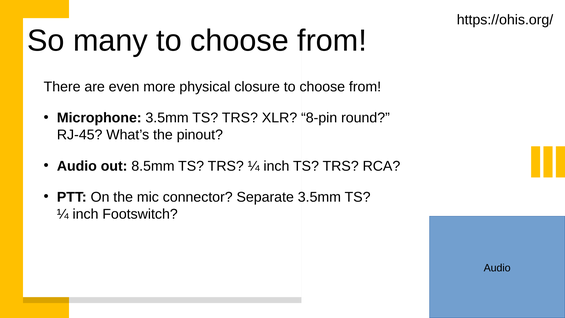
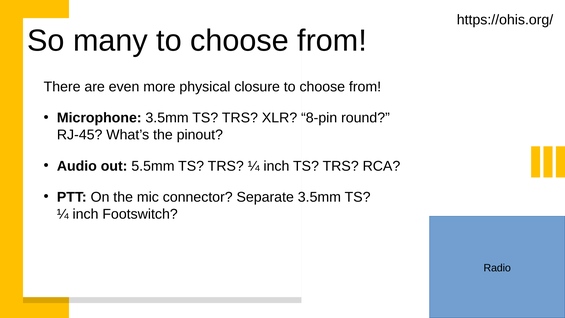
8.5mm: 8.5mm -> 5.5mm (153, 166)
Audio: Audio -> Radio (497, 268)
